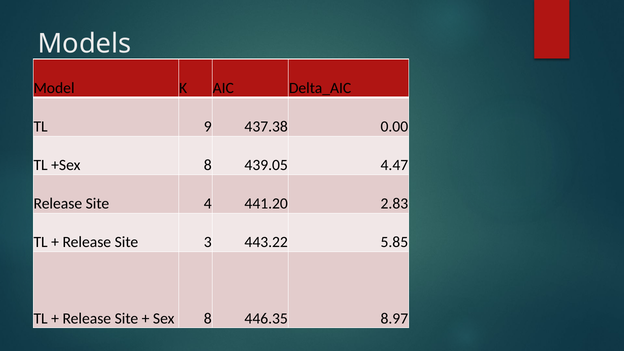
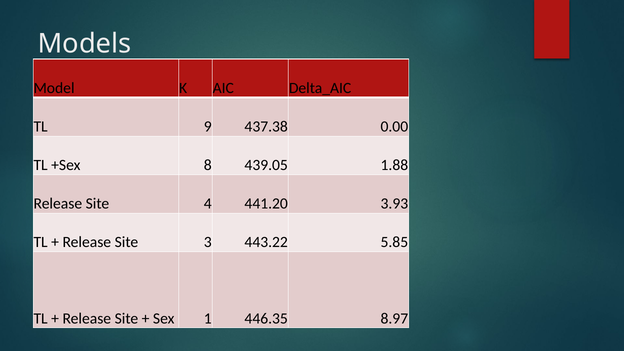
4.47: 4.47 -> 1.88 (394, 165)
2.83: 2.83 -> 3.93 (394, 204)
Sex 8: 8 -> 1 (208, 318)
